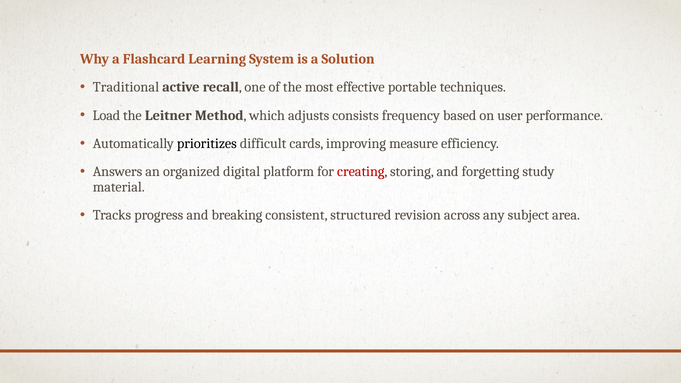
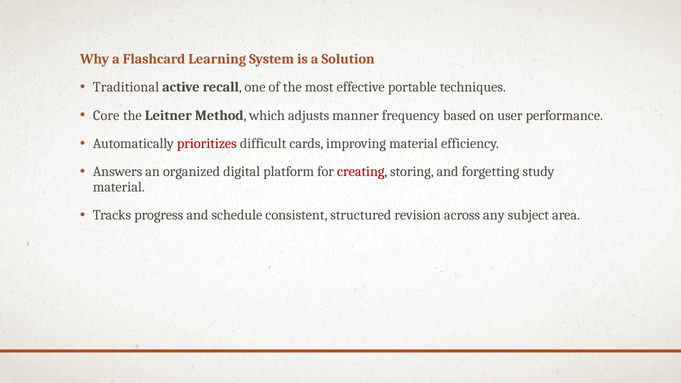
Load: Load -> Core (106, 115)
consists: consists -> manner (356, 115)
prioritizes colour: black -> red (207, 143)
improving measure: measure -> material (414, 143)
breaking: breaking -> schedule (237, 215)
